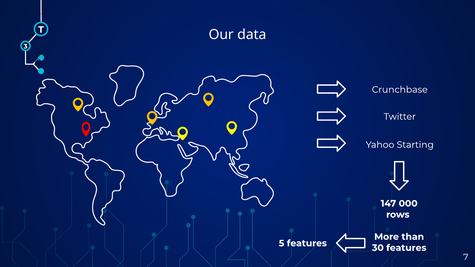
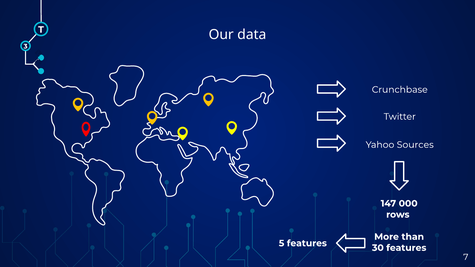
Starting: Starting -> Sources (415, 145)
